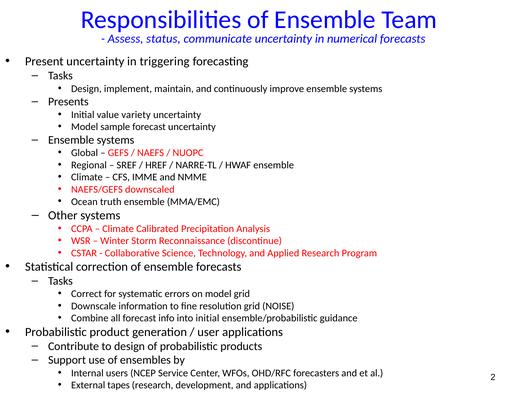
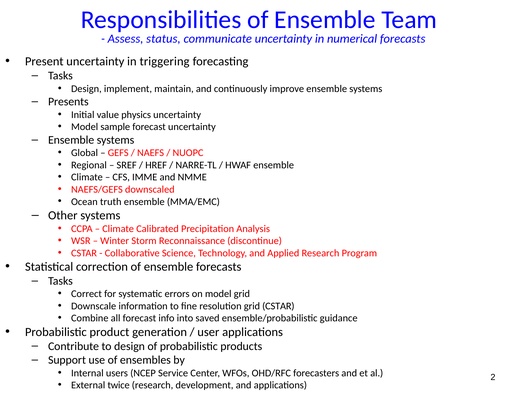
variety: variety -> physics (136, 115)
grid NOISE: NOISE -> CSTAR (278, 306)
into initial: initial -> saved (208, 318)
tapes: tapes -> twice (119, 385)
